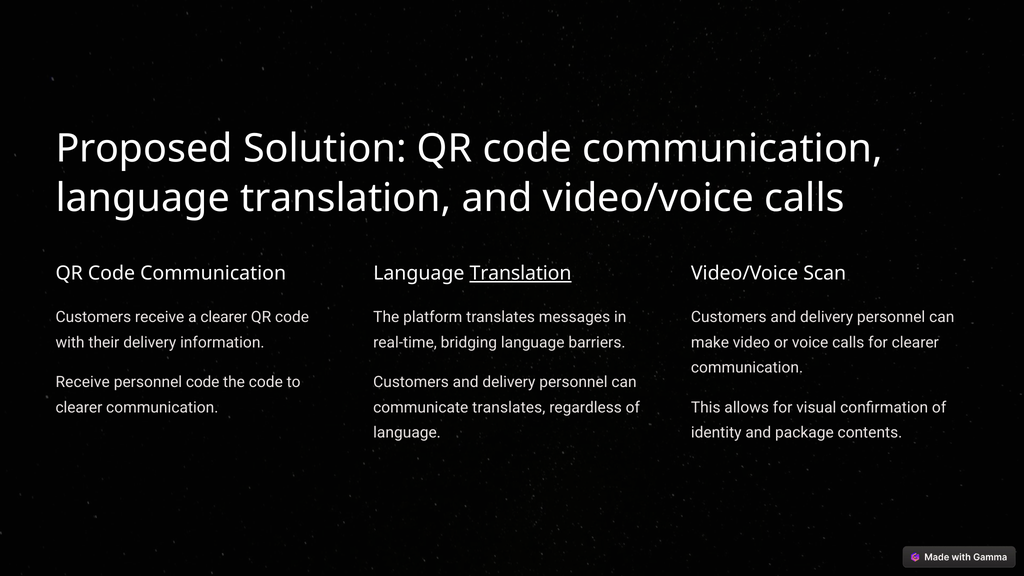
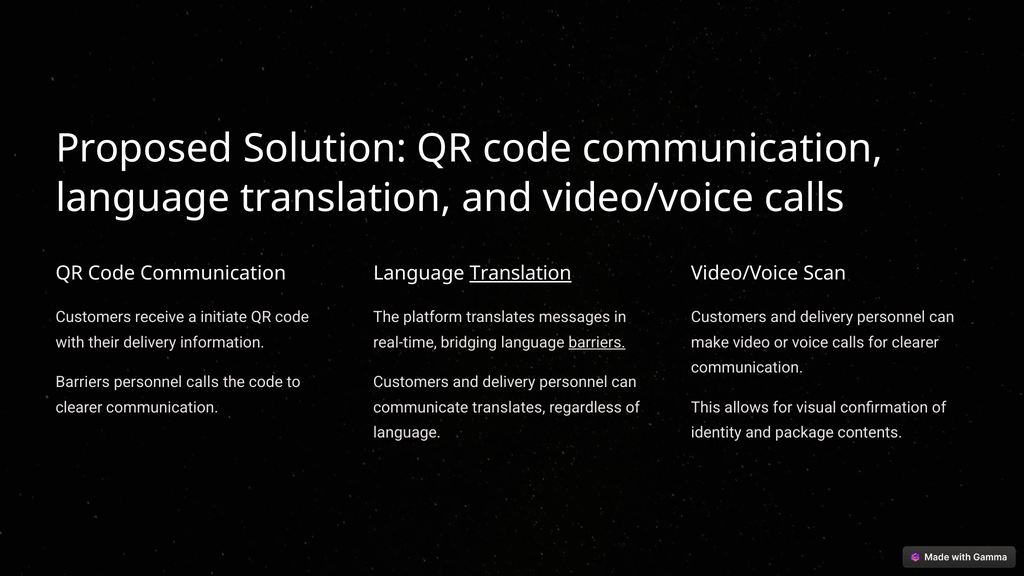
a clearer: clearer -> initiate (224, 317)
barriers underline: none -> present (597, 342)
Receive: Receive -> Barriers (83, 382)
personnel code: code -> calls (203, 382)
